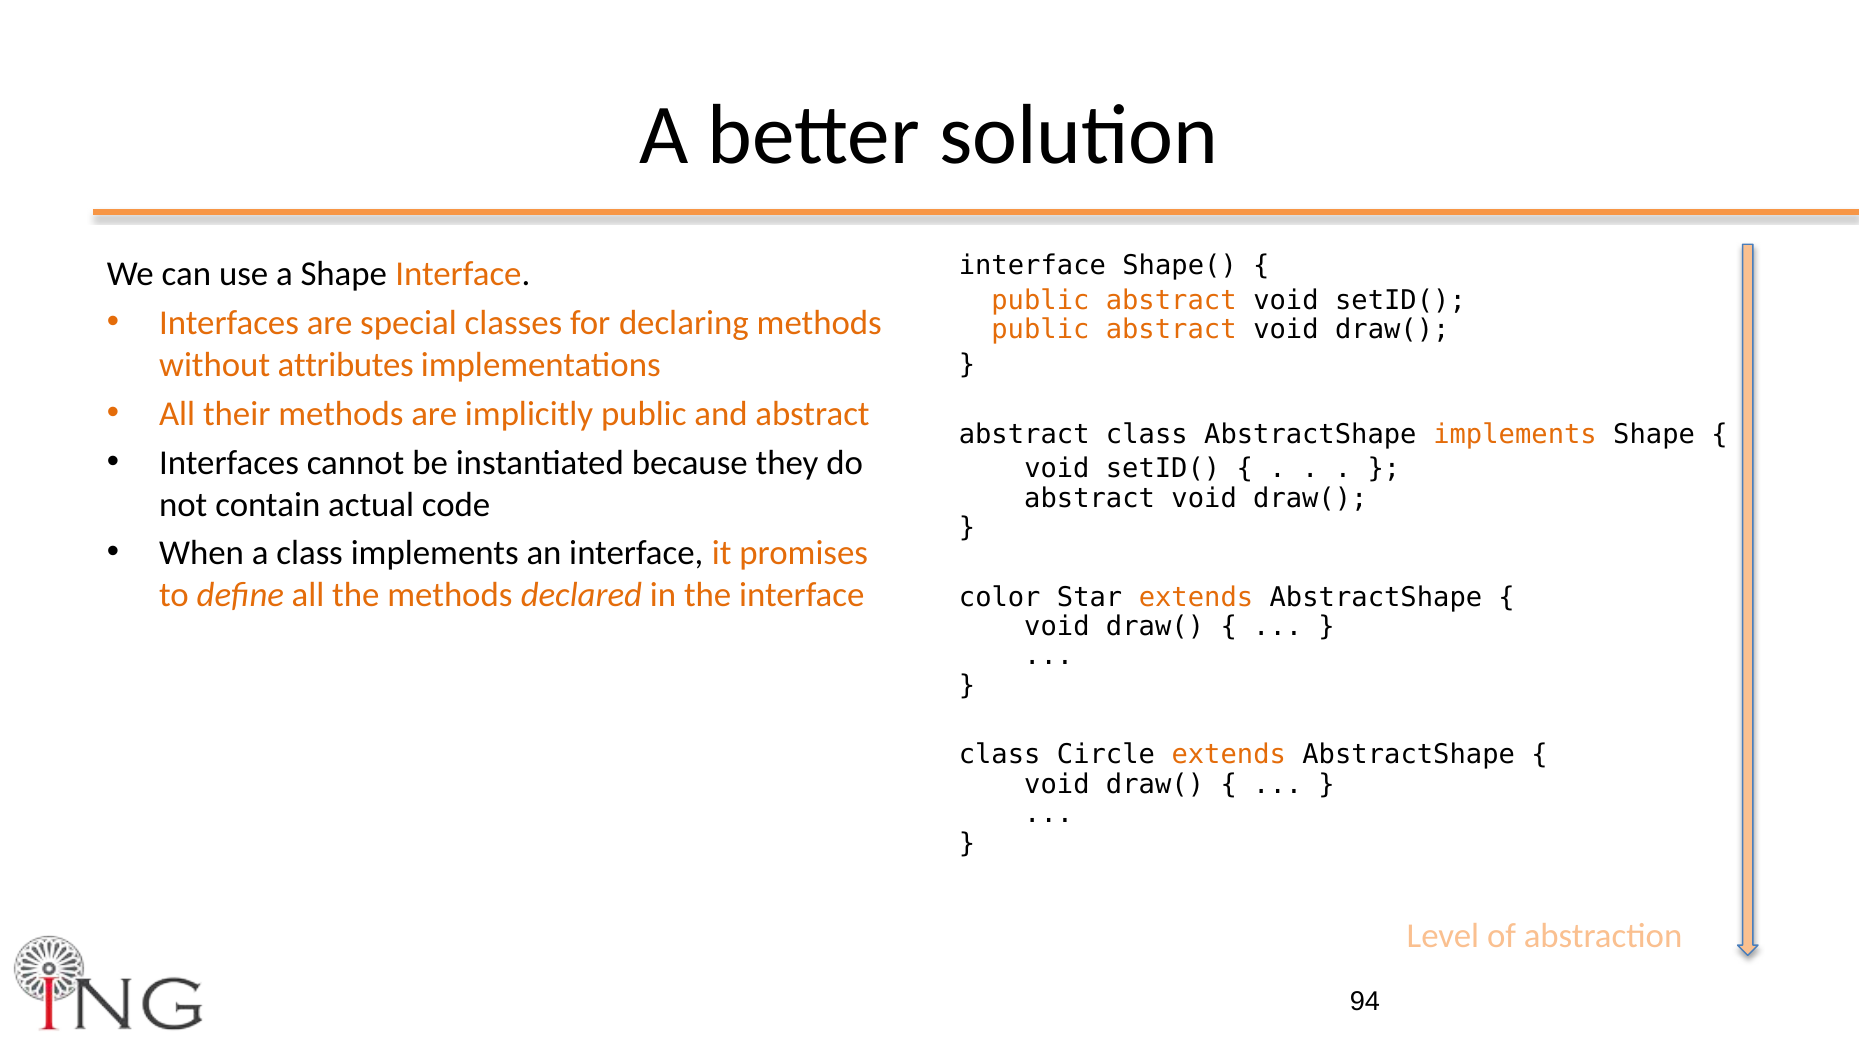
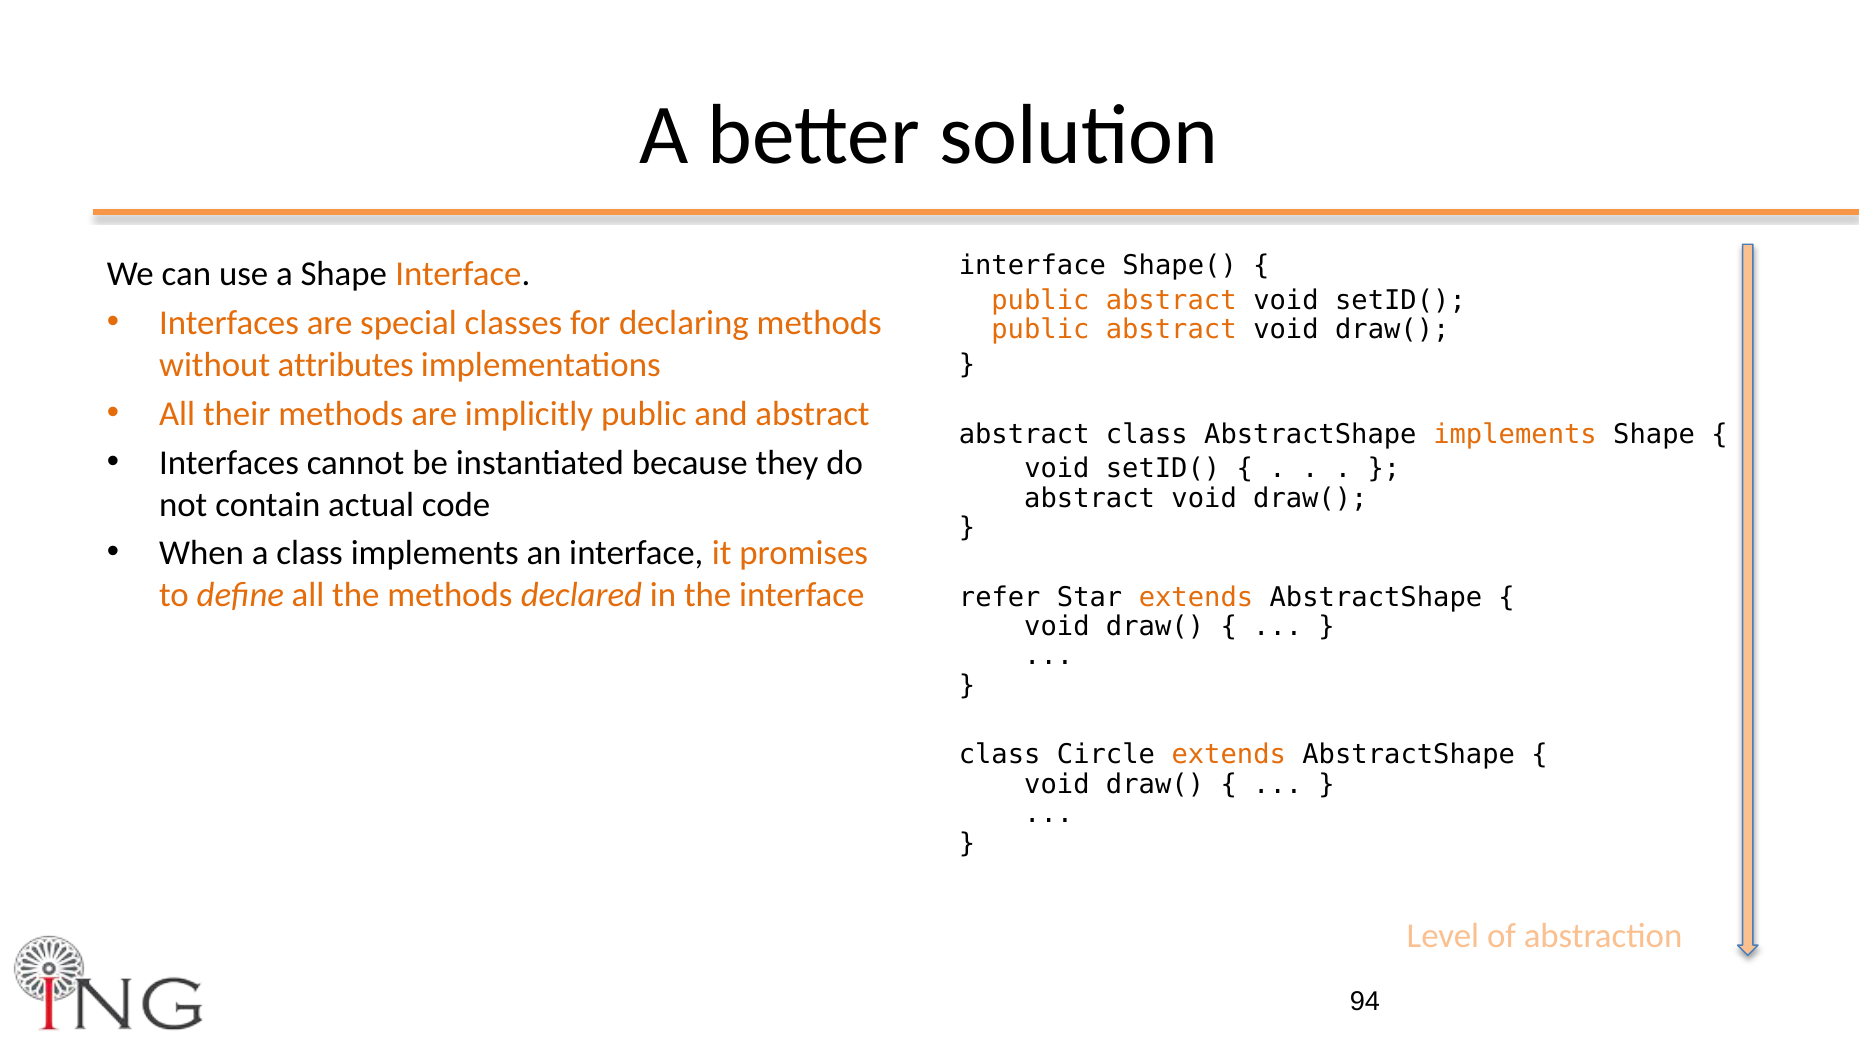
color: color -> refer (1000, 597)
